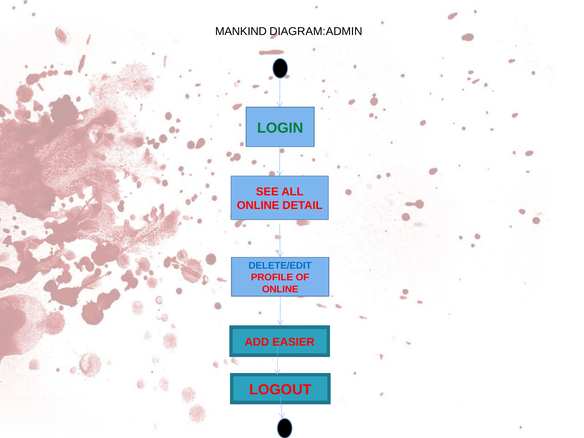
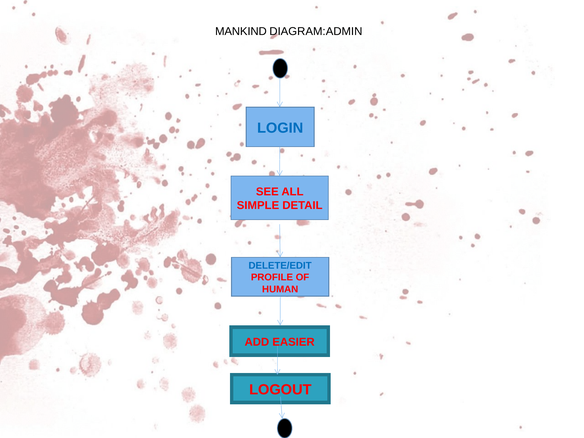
LOGIN colour: green -> blue (280, 128)
ONLINE: ONLINE -> SIMPLE (258, 205)
ONLINE: ONLINE -> HUMAN (280, 289)
